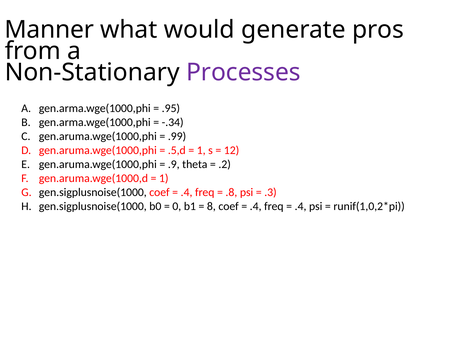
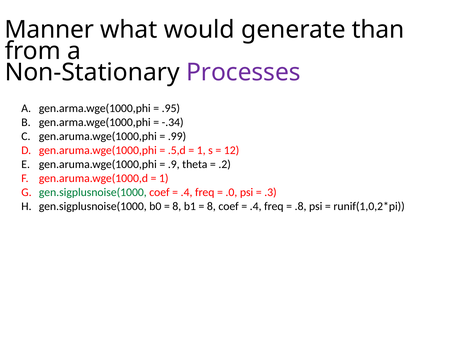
pros: pros -> than (378, 30)
gen.sigplusnoise(1000 colour: black -> green (93, 192)
.8: .8 -> .0 (231, 192)
0: 0 -> 8 (177, 206)
.4: .4 -> .8 (301, 206)
